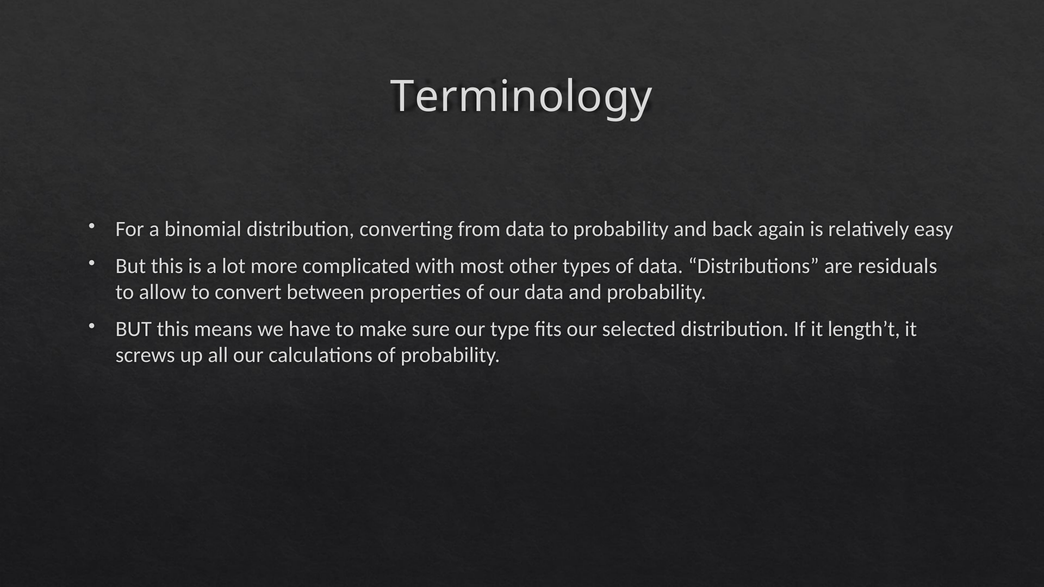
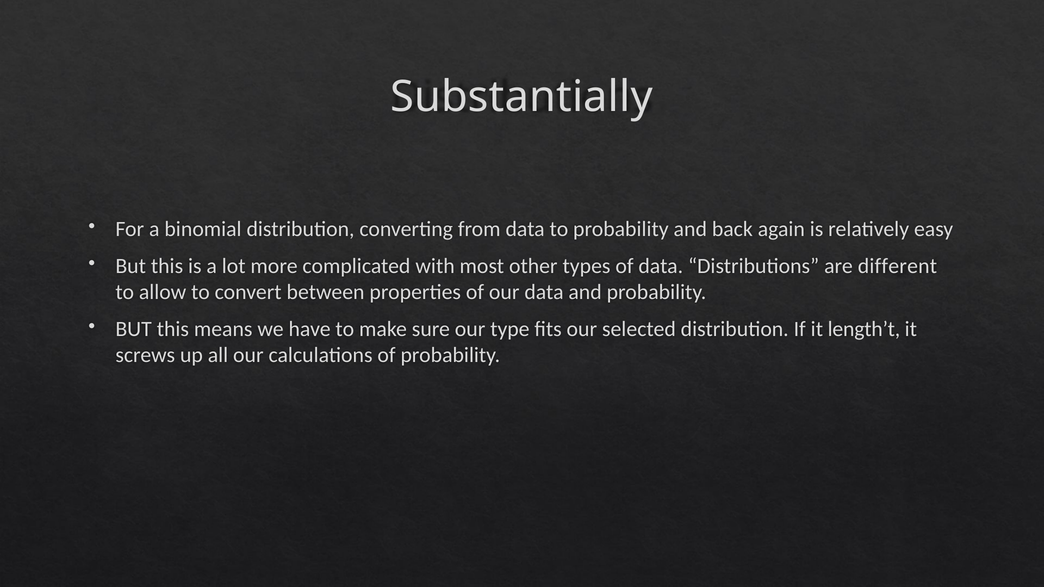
Terminology: Terminology -> Substantially (521, 97)
residuals: residuals -> different (897, 266)
